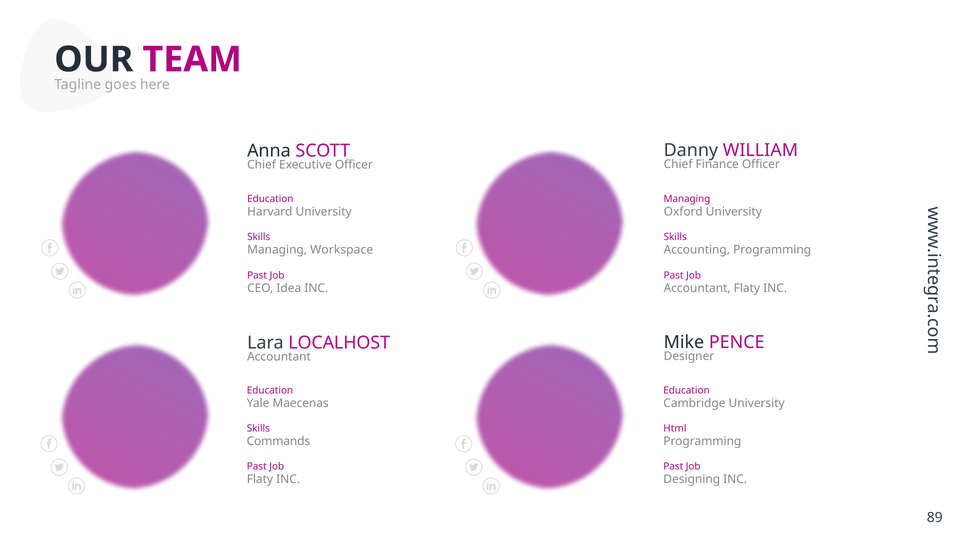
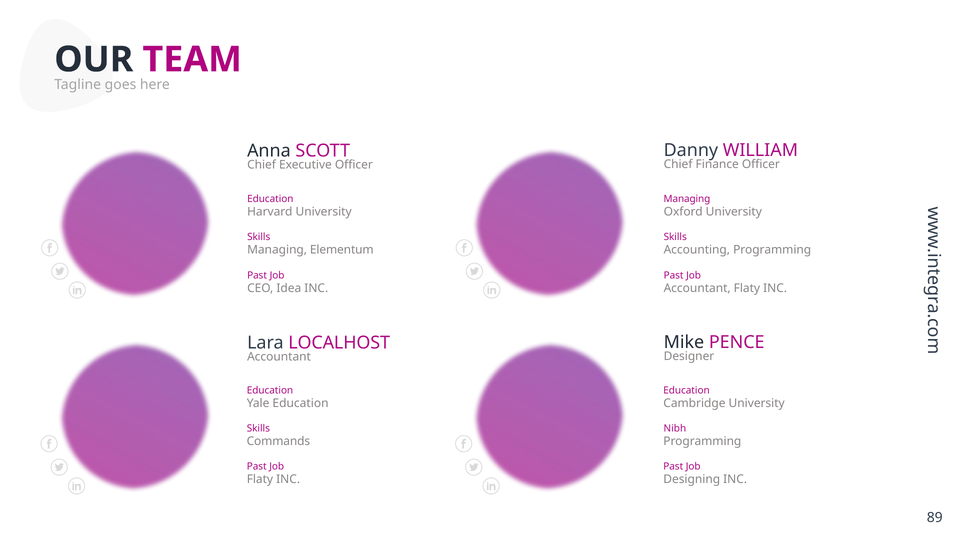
Workspace: Workspace -> Elementum (342, 250)
Yale Maecenas: Maecenas -> Education (301, 403)
Html: Html -> Nibh (675, 429)
